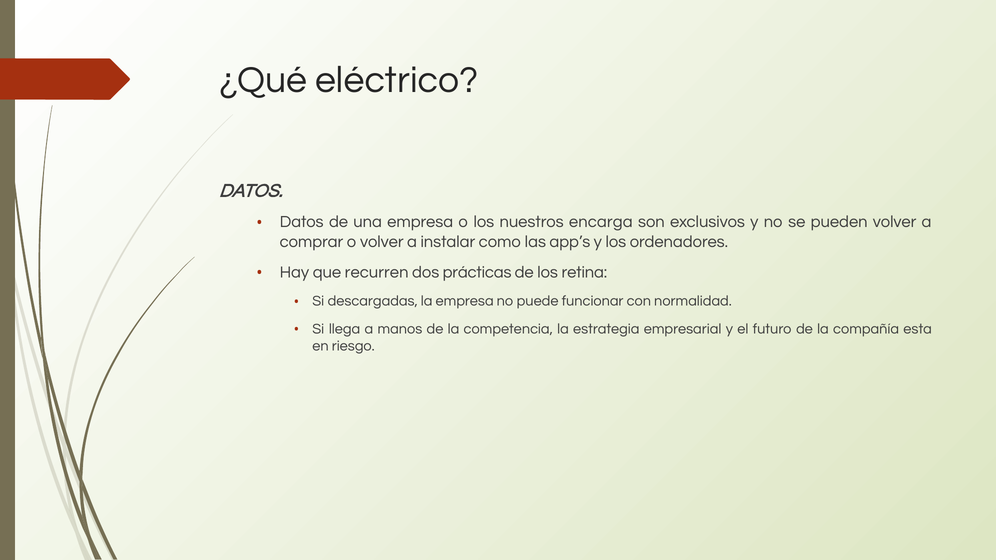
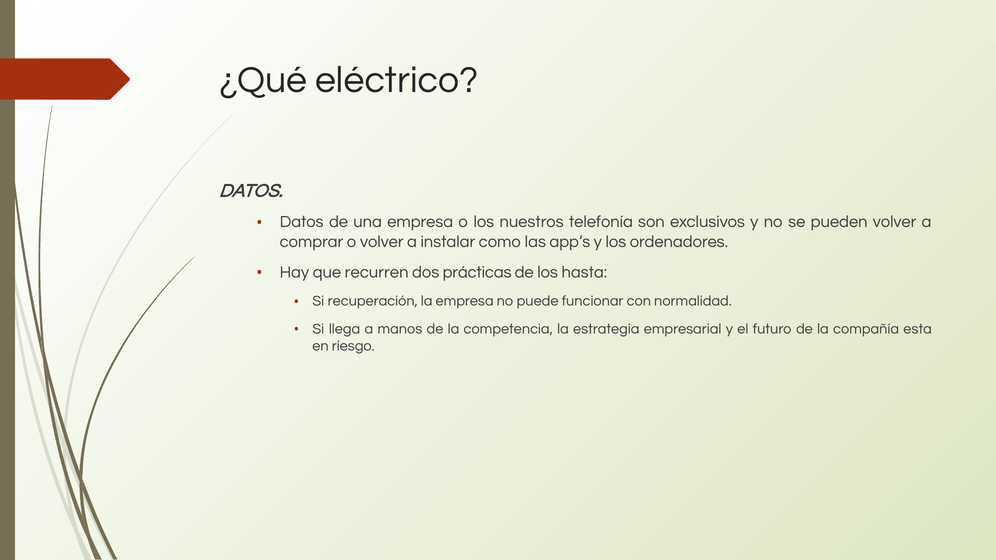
encarga: encarga -> telefonía (601, 222)
retina: retina -> hasta (584, 272)
descargadas: descargadas -> recuperación (373, 301)
